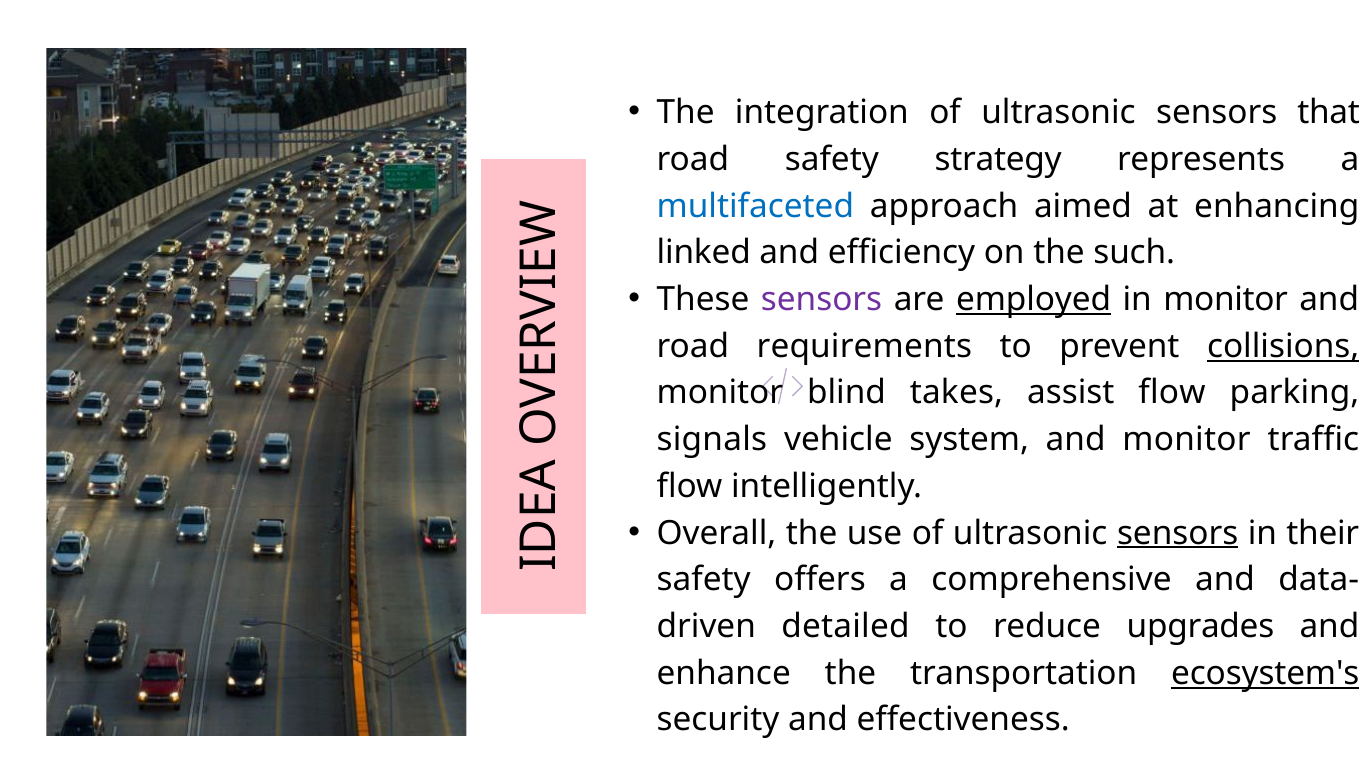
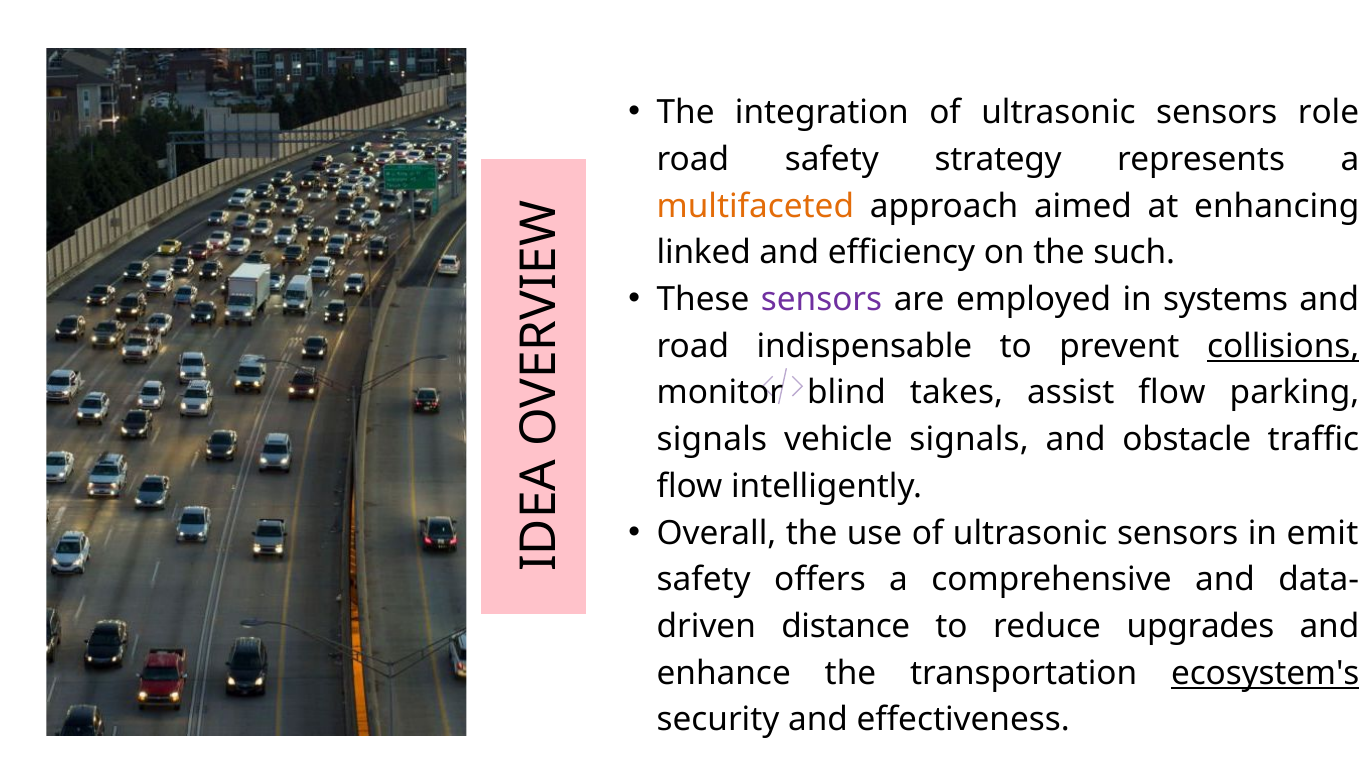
that: that -> role (1328, 113)
multifaceted colour: blue -> orange (755, 206)
employed underline: present -> none (1034, 299)
in monitor: monitor -> systems (1226, 299)
requirements: requirements -> indispensable (864, 346)
vehicle system: system -> signals (969, 440)
and monitor: monitor -> obstacle (1187, 440)
sensors underline: present -> none (1178, 533)
their: their -> emit (1323, 533)
detailed: detailed -> distance (846, 626)
